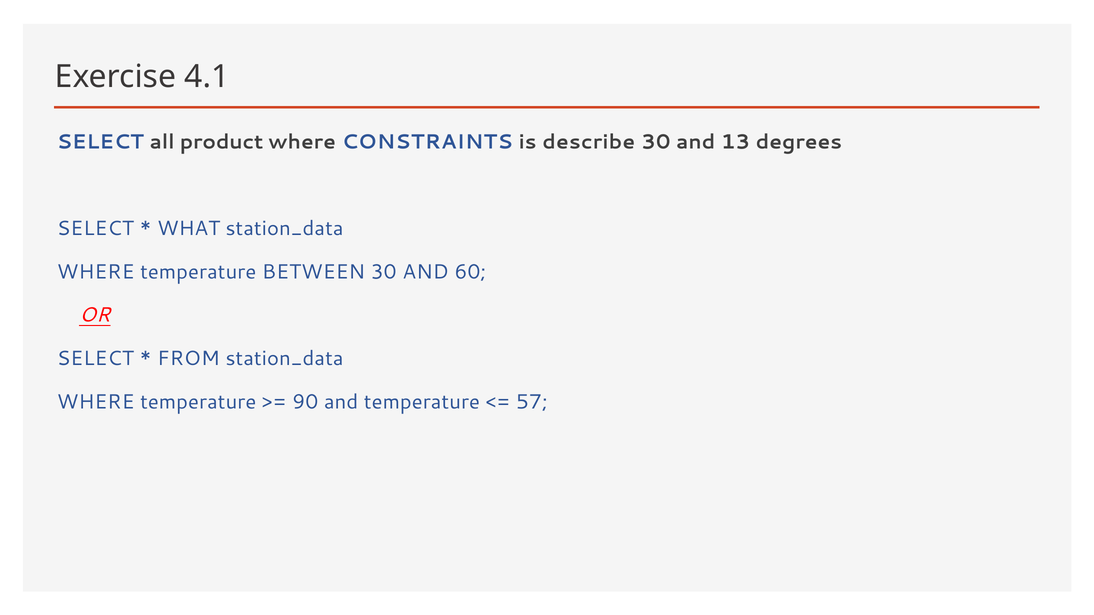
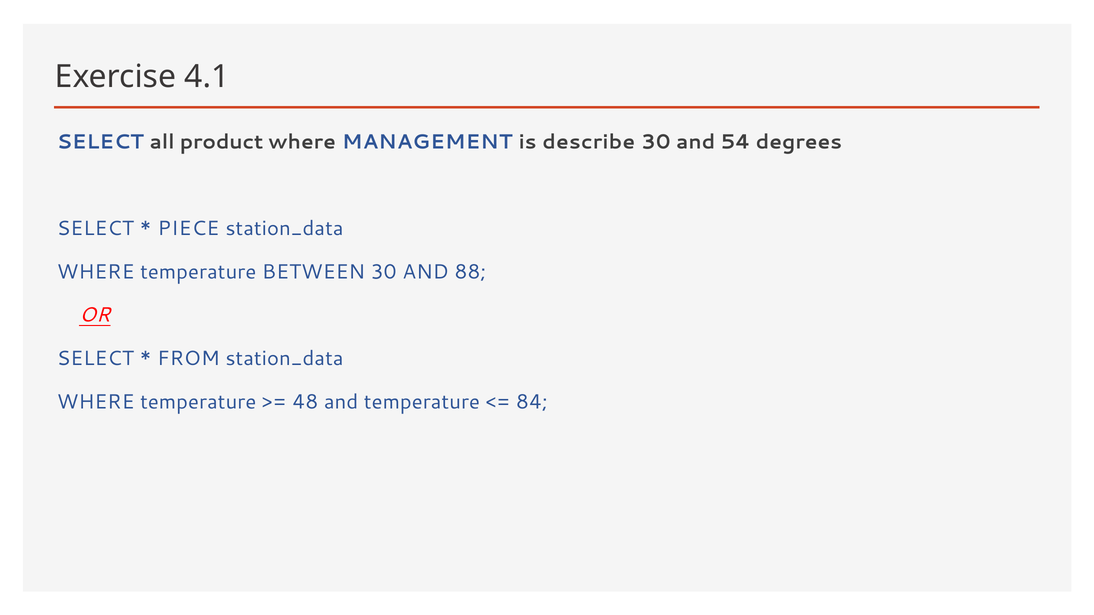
CONSTRAINTS: CONSTRAINTS -> MANAGEMENT (427, 142)
13: 13 -> 54 (736, 142)
WHAT: WHAT -> PIECE (188, 229)
60: 60 -> 88 (470, 272)
90: 90 -> 48 (305, 402)
57: 57 -> 84 (532, 402)
